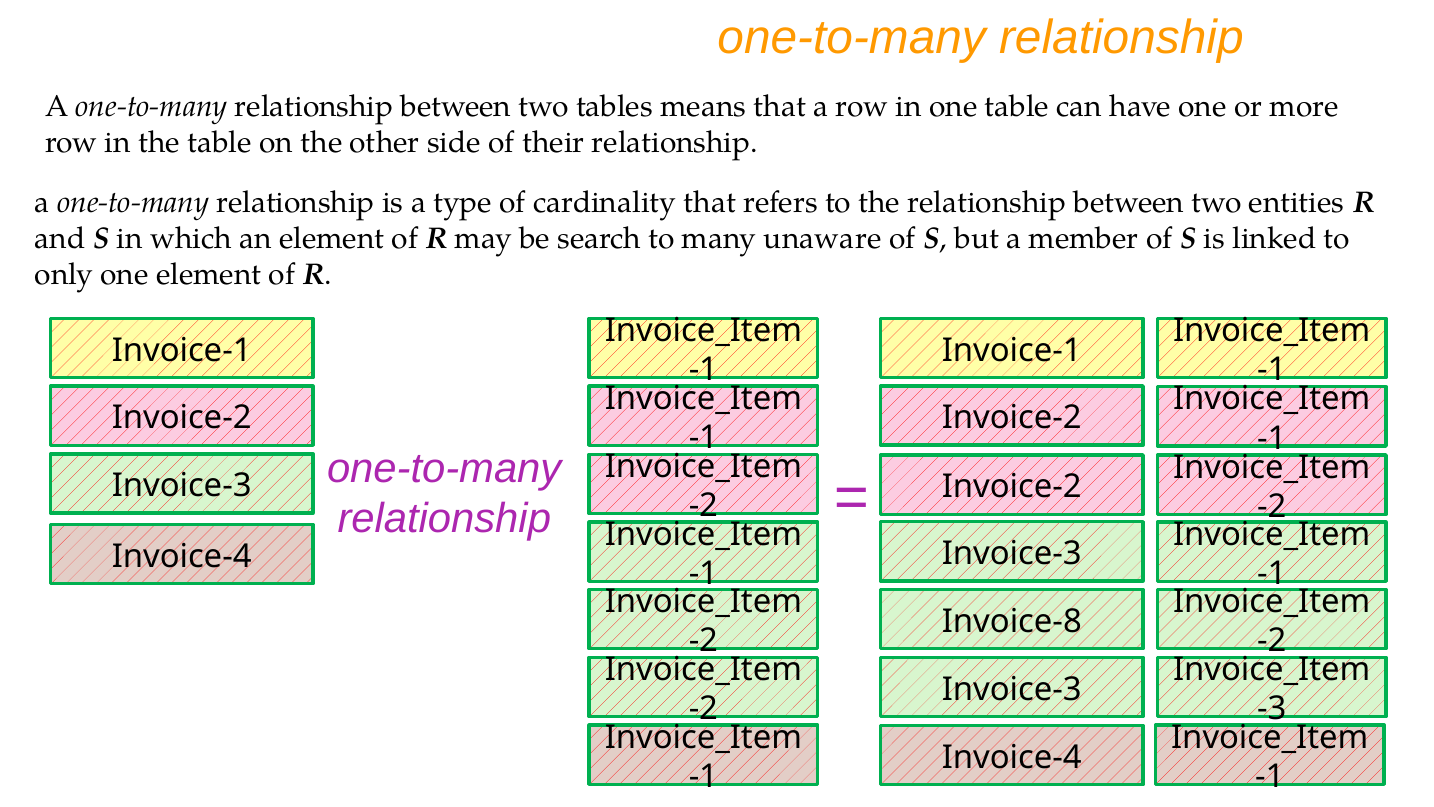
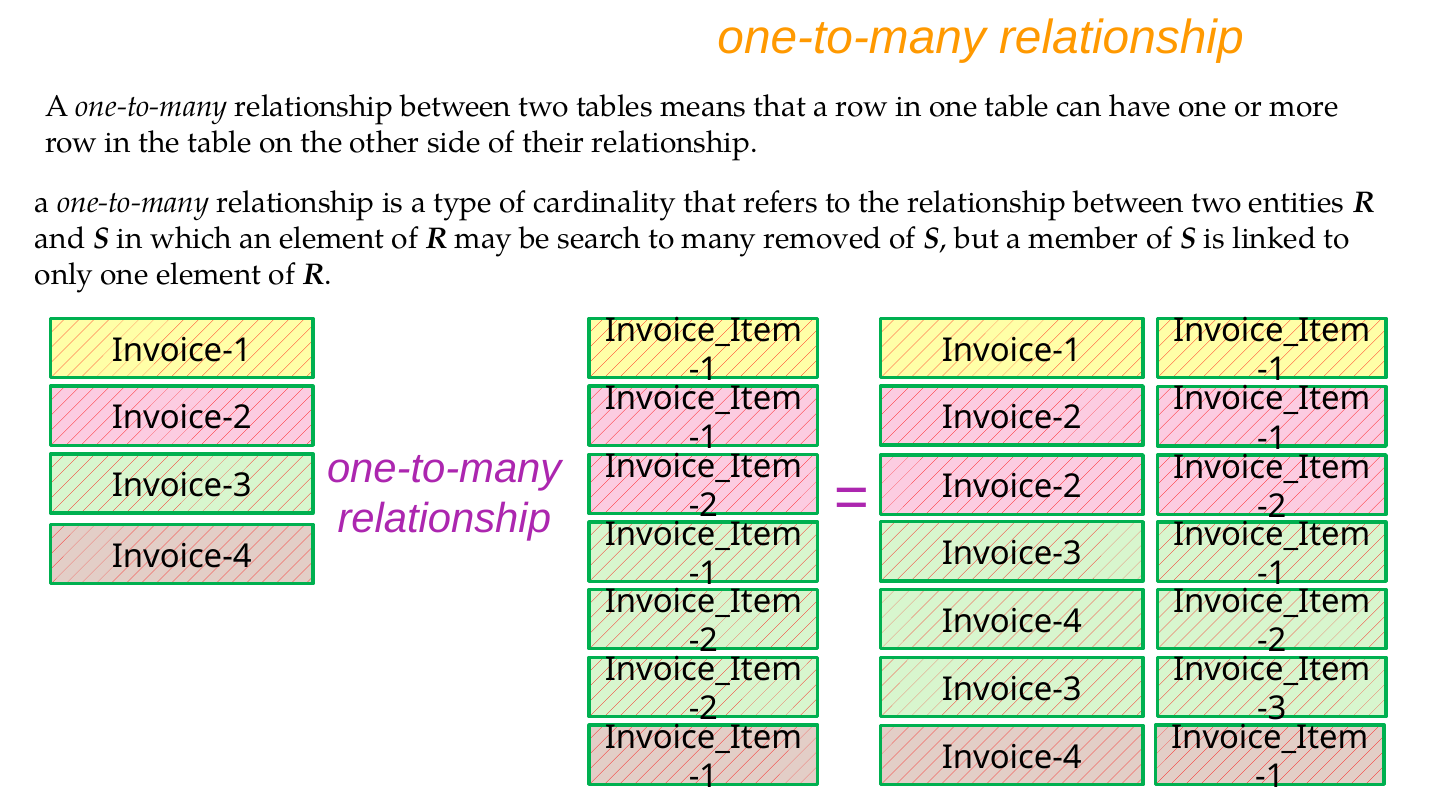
unaware: unaware -> removed (823, 239)
Invoice-8: Invoice-8 -> Invoice-4 (1012, 621)
